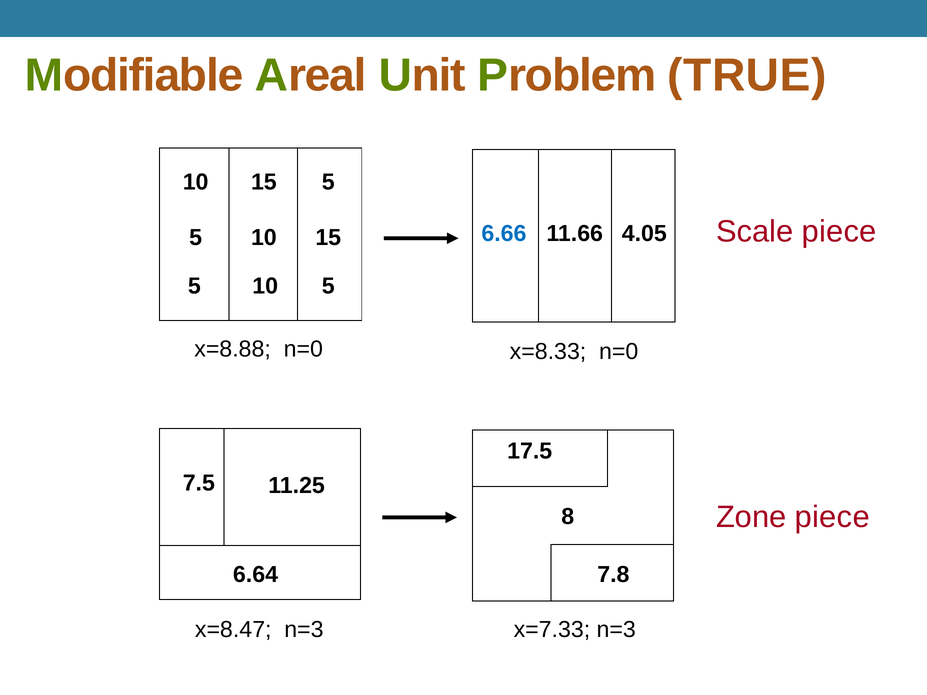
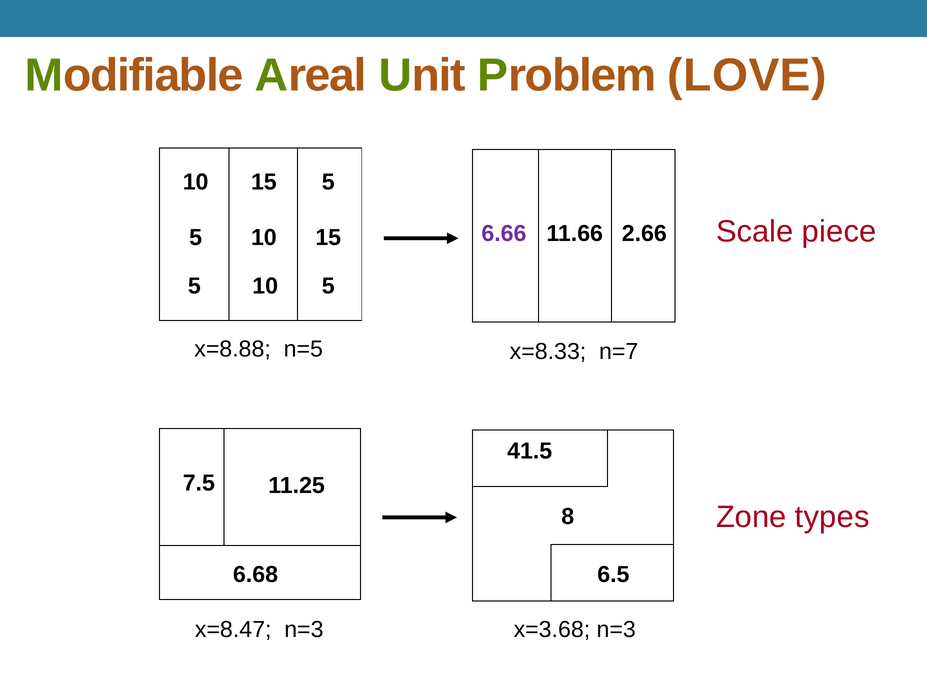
TRUE: TRUE -> LOVE (747, 75)
6.66 colour: blue -> purple (504, 234)
4.05: 4.05 -> 2.66 (644, 234)
x=8.88 n=0: n=0 -> n=5 (303, 349)
x=8.33 n=0: n=0 -> n=7 (619, 352)
17.5: 17.5 -> 41.5 (530, 451)
Zone piece: piece -> types (832, 517)
6.64: 6.64 -> 6.68 (256, 575)
7.8: 7.8 -> 6.5 (613, 575)
x=7.33: x=7.33 -> x=3.68 (552, 630)
